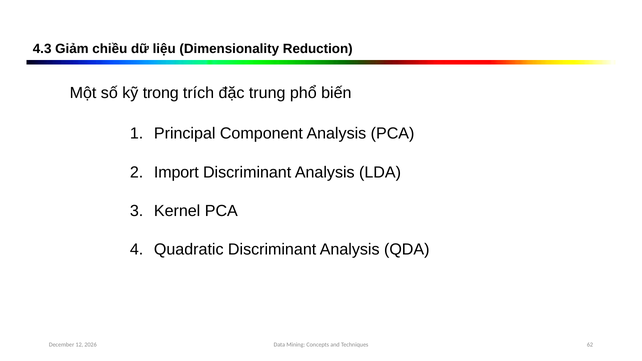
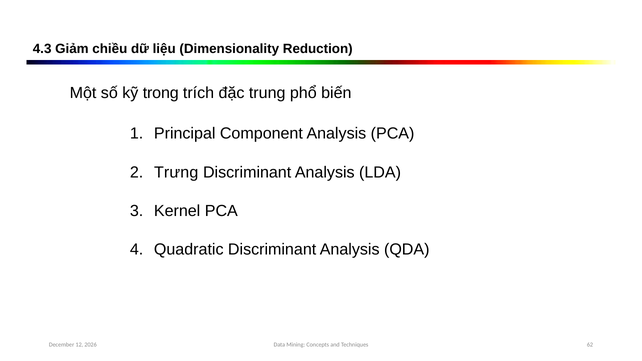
Import: Import -> Trưng (176, 172)
